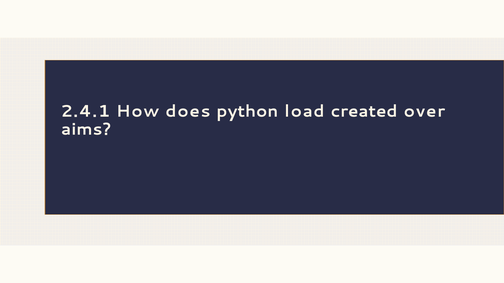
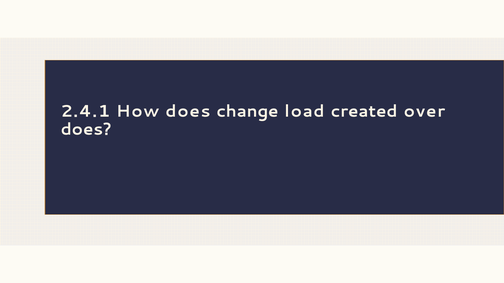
python: python -> change (248, 111)
aims: aims -> does (86, 130)
